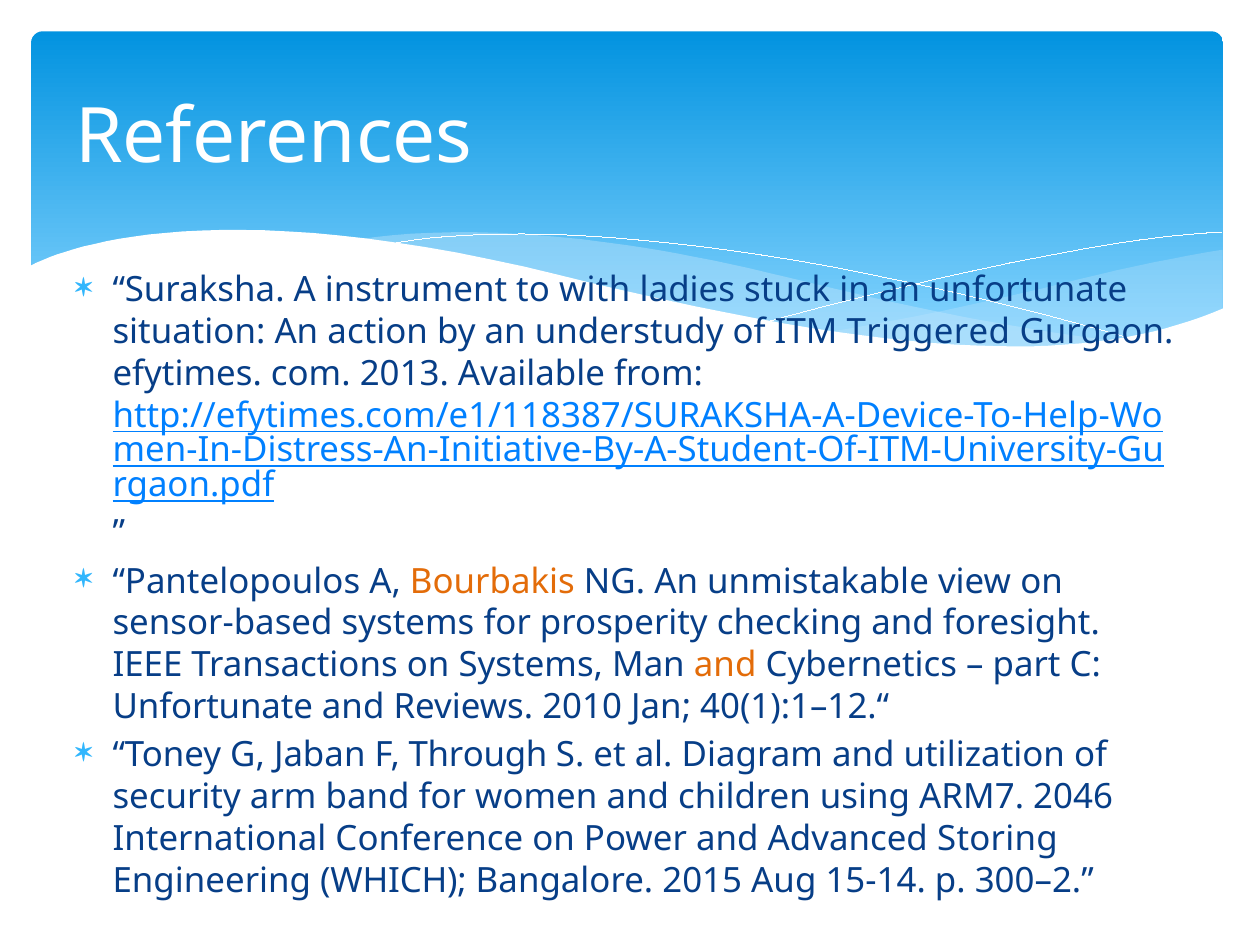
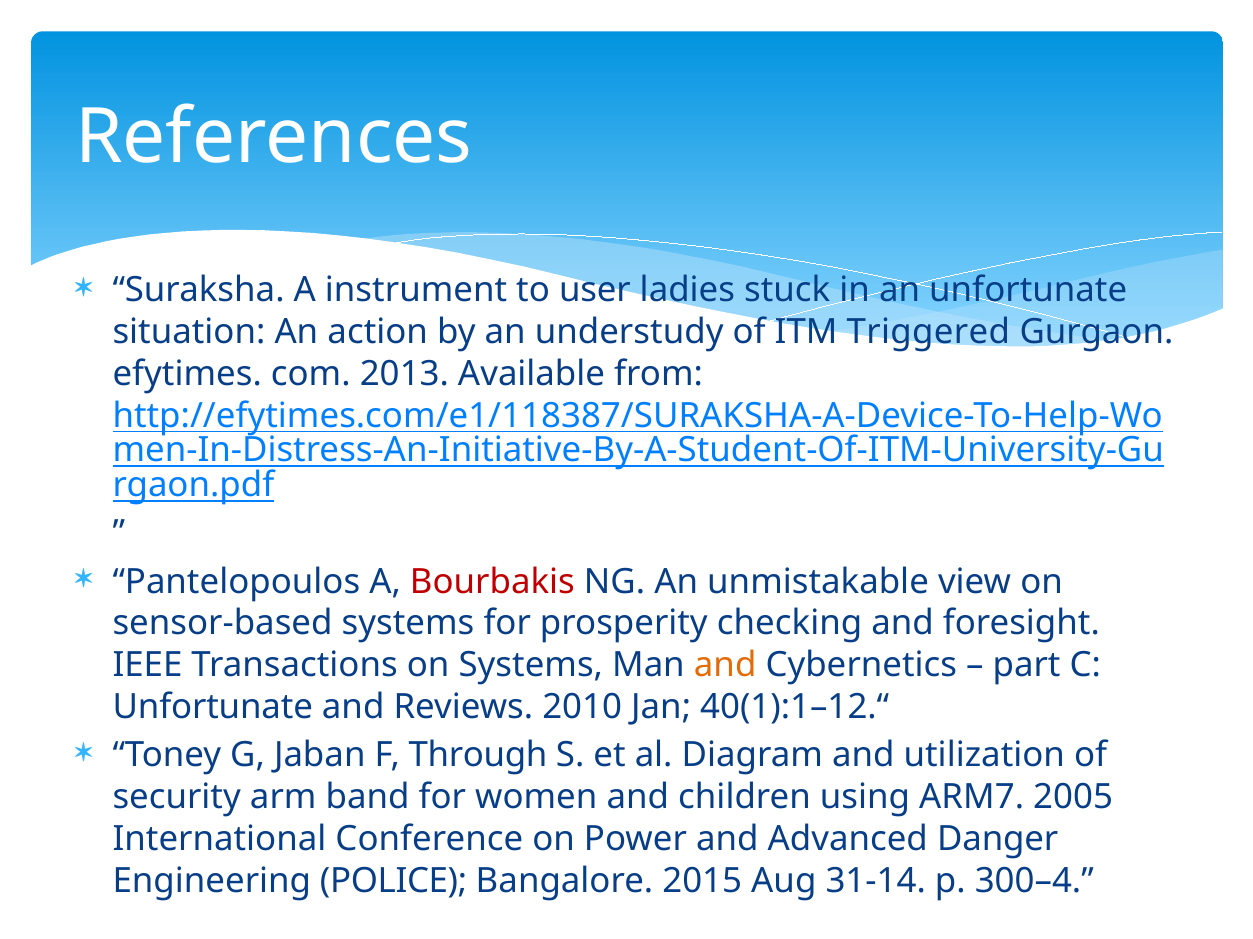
with: with -> user (595, 291)
Bourbakis colour: orange -> red (492, 582)
2046: 2046 -> 2005 (1073, 798)
Storing: Storing -> Danger (998, 840)
WHICH: WHICH -> POLICE (394, 881)
15-14: 15-14 -> 31-14 (876, 881)
300–2: 300–2 -> 300–4 (1034, 881)
